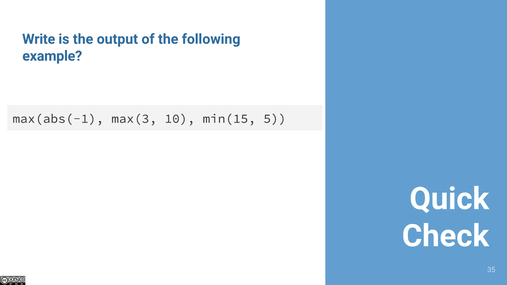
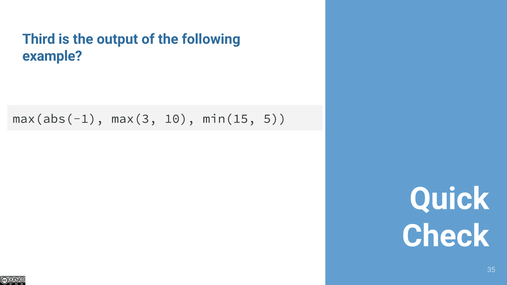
Write: Write -> Third (39, 39)
